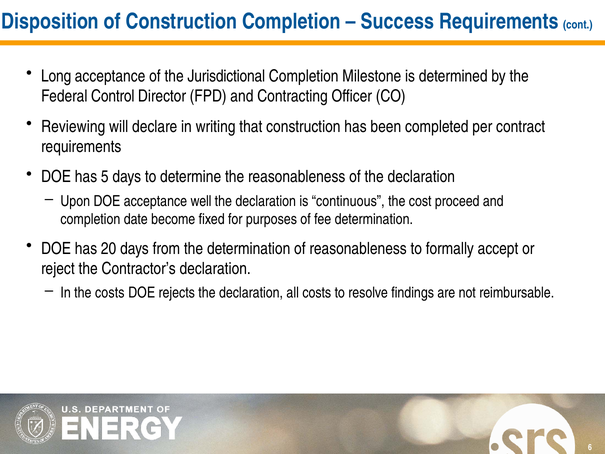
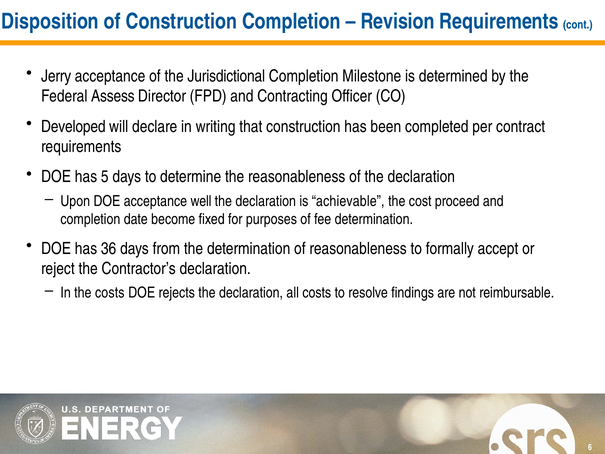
Success: Success -> Revision (398, 21)
Long: Long -> Jerry (56, 76)
Control: Control -> Assess (113, 96)
Reviewing: Reviewing -> Developed (73, 126)
continuous: continuous -> achievable (348, 201)
20: 20 -> 36 (109, 248)
